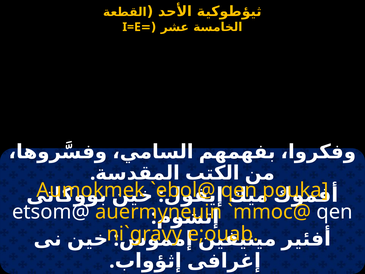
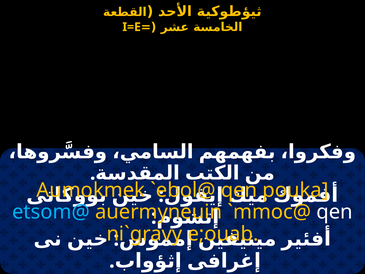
etsom@ colour: white -> light blue (51, 212)
